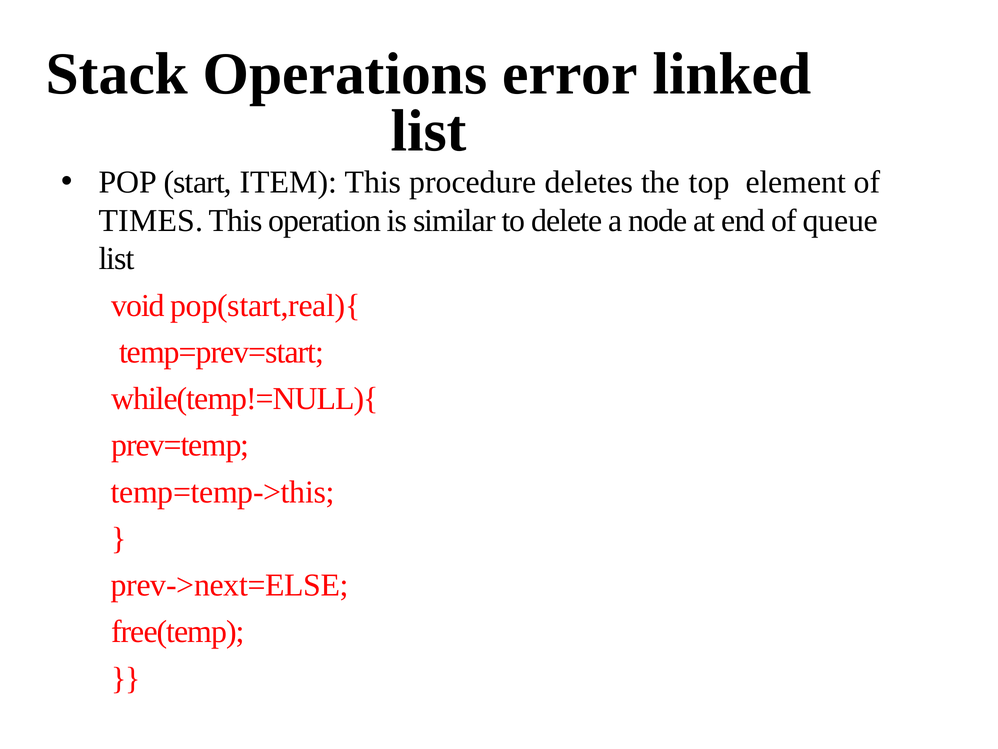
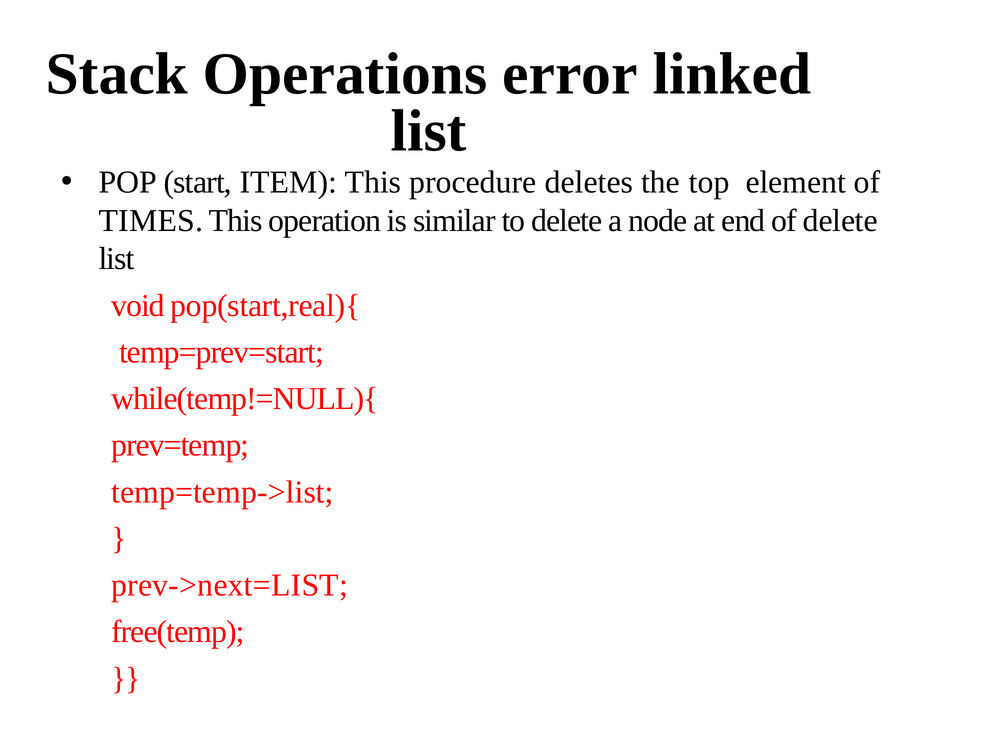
of queue: queue -> delete (840, 221)
temp=temp->this: temp=temp->this -> temp=temp->list (222, 492)
prev->next=ELSE: prev->next=ELSE -> prev->next=LIST (230, 585)
